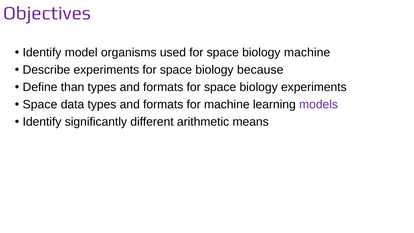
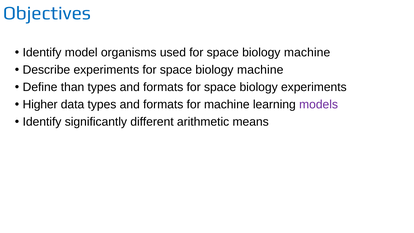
Objectives colour: purple -> blue (47, 13)
because: because -> machine (260, 70)
Space: Space -> Higher (40, 105)
